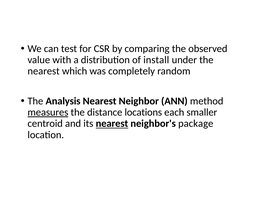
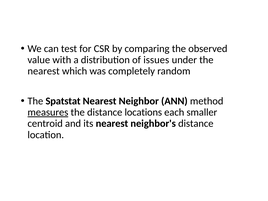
install: install -> issues (156, 60)
Analysis: Analysis -> Spatstat (63, 101)
nearest underline: present -> none (112, 124)
neighbor's package: package -> distance (196, 124)
